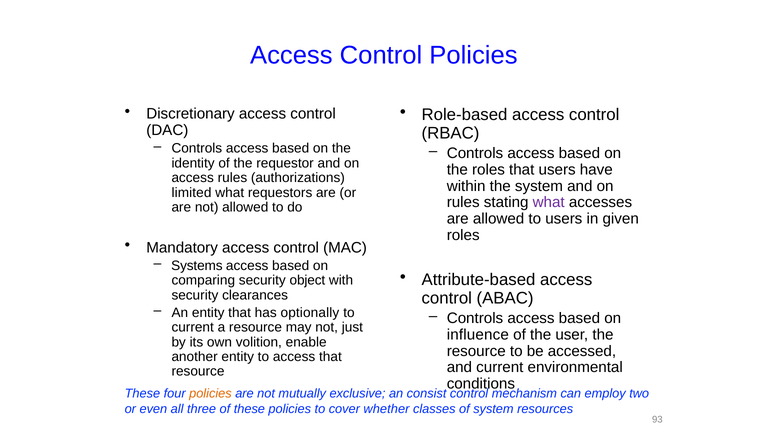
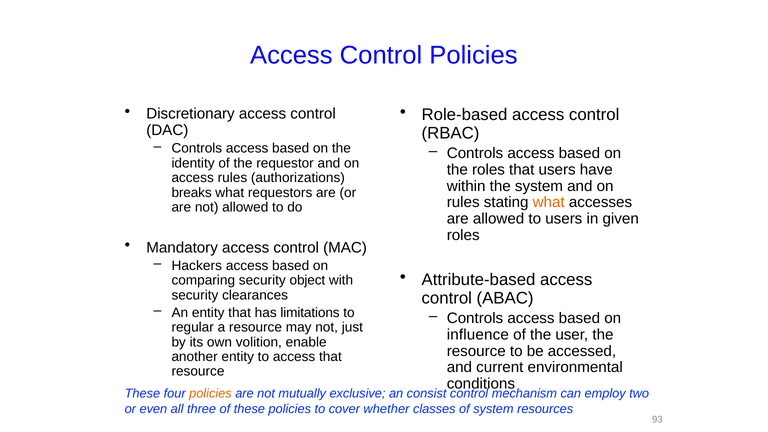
limited: limited -> breaks (192, 193)
what colour: purple -> orange (549, 202)
Systems: Systems -> Hackers (197, 266)
optionally: optionally -> limitations (310, 313)
current: current -> regular (193, 327)
